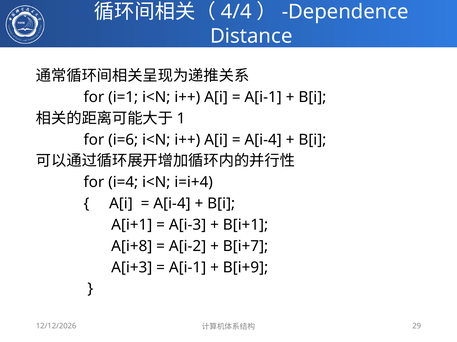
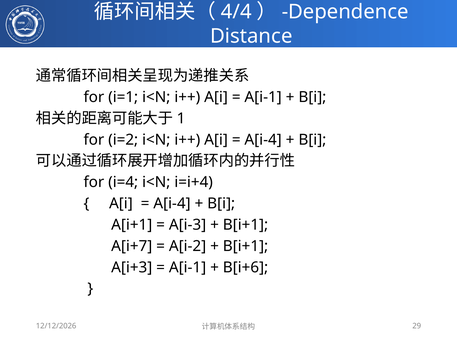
i=6: i=6 -> i=2 (123, 140)
A[i+8: A[i+8 -> A[i+7 (132, 247)
B[i+7: B[i+7 -> B[i+1 (246, 247)
B[i+9: B[i+9 -> B[i+6 (246, 268)
